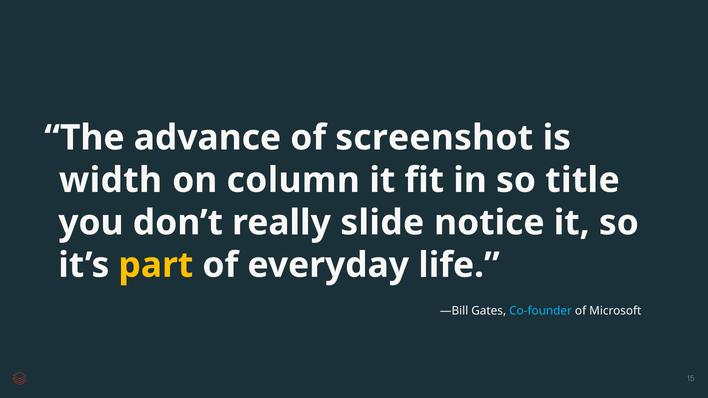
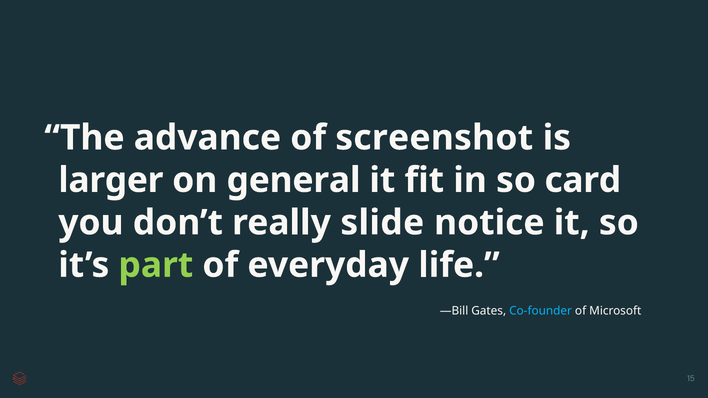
width: width -> larger (111, 180)
column: column -> general (293, 180)
title: title -> card (583, 180)
part colour: yellow -> light green (156, 265)
